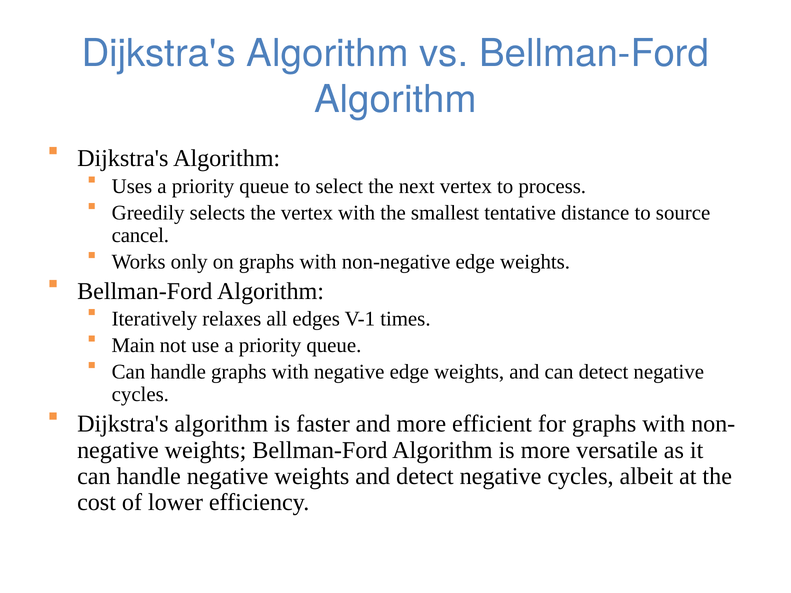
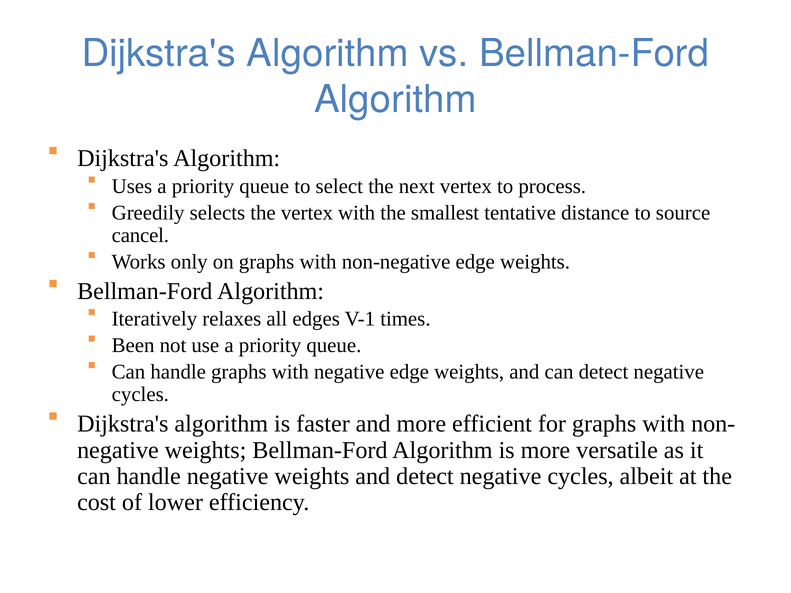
Main: Main -> Been (133, 346)
